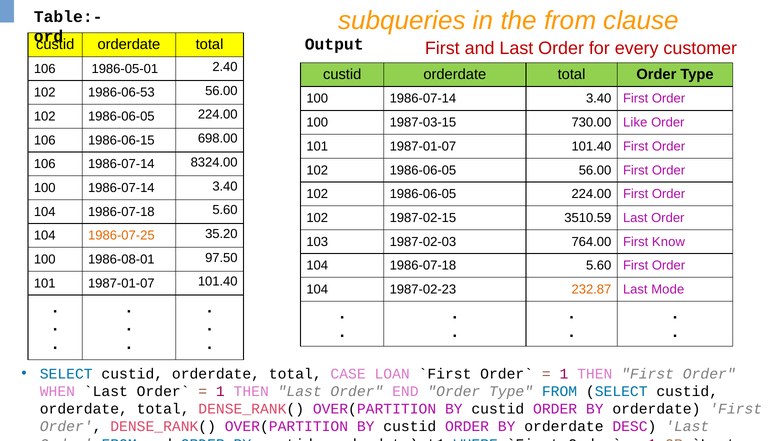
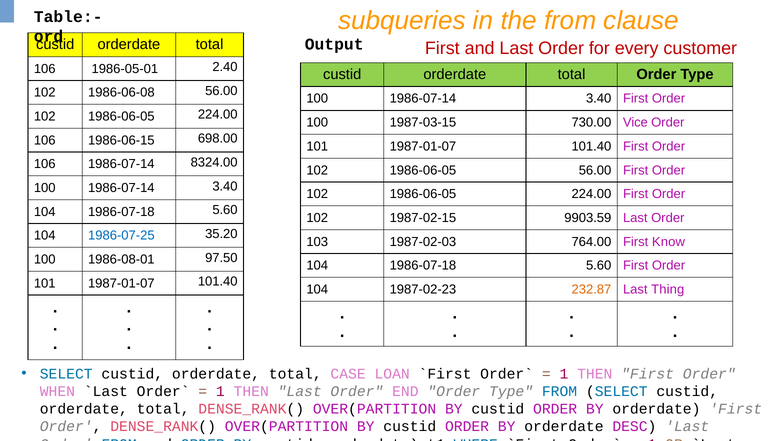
1986-06-53: 1986-06-53 -> 1986-06-08 (121, 92)
Like: Like -> Vice (635, 122)
3510.59: 3510.59 -> 9903.59 (588, 218)
1986-07-25 colour: orange -> blue (121, 235)
Mode: Mode -> Thing (668, 289)
